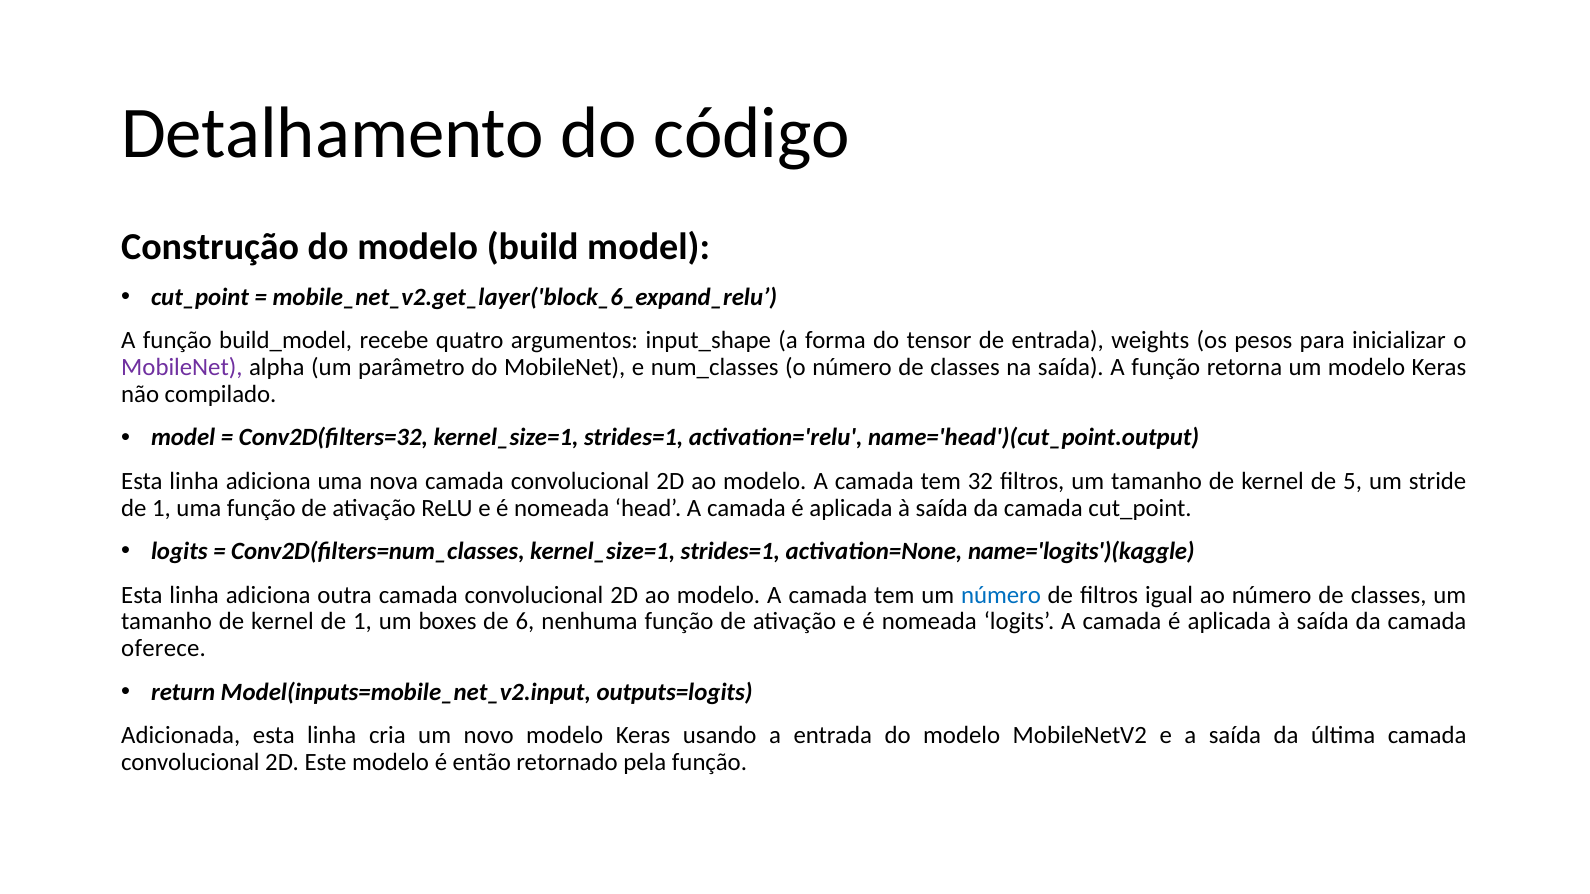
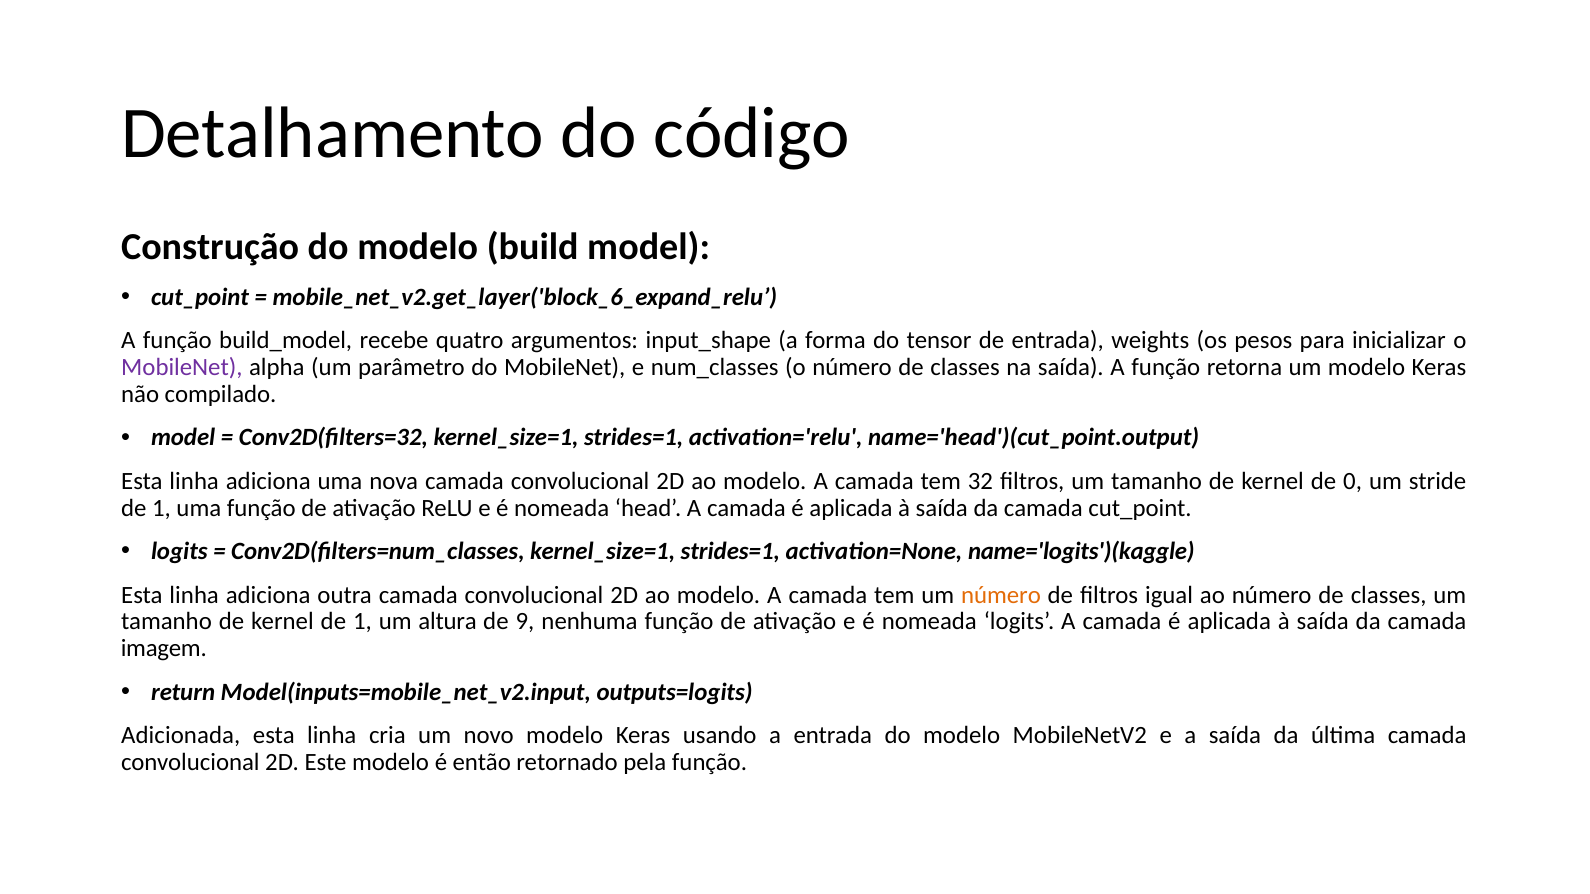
5: 5 -> 0 (1353, 481)
número colour: blue -> orange (1001, 595)
boxes: boxes -> altura (448, 622)
6: 6 -> 9 (525, 622)
oferece: oferece -> imagem (164, 649)
